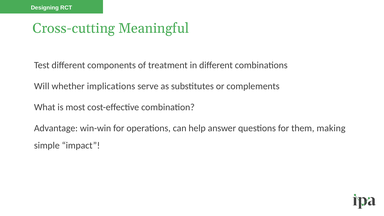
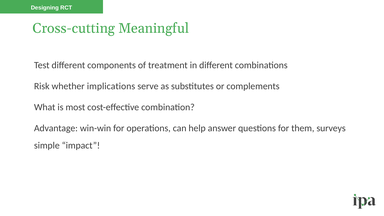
Will: Will -> Risk (42, 86)
making: making -> surveys (331, 128)
